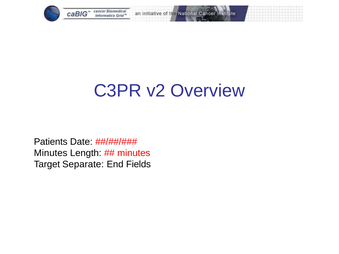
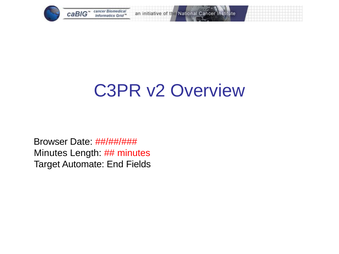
Patients: Patients -> Browser (51, 142)
Separate: Separate -> Automate (83, 165)
